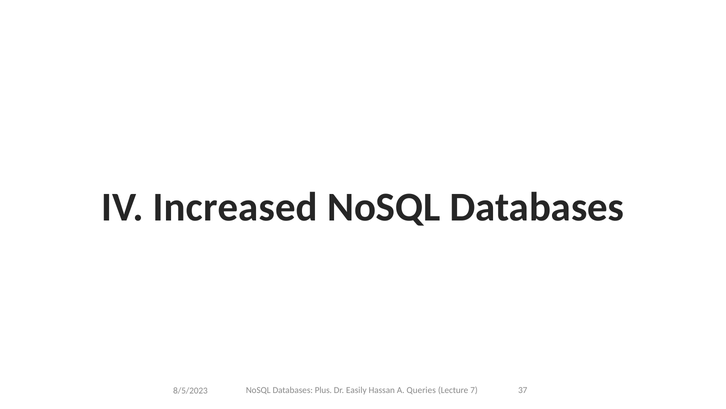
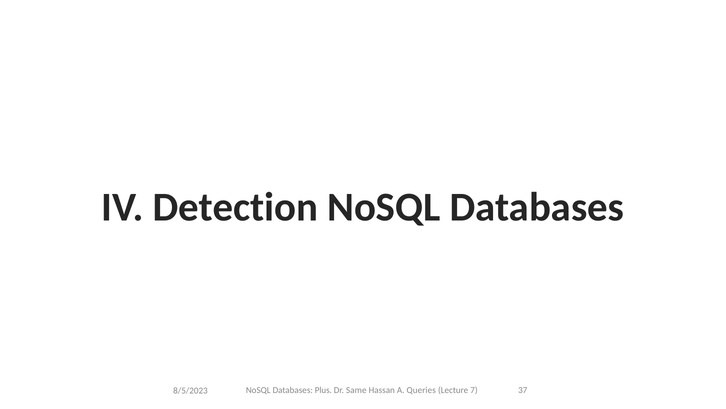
Increased: Increased -> Detection (235, 207)
Easily: Easily -> Same (356, 390)
